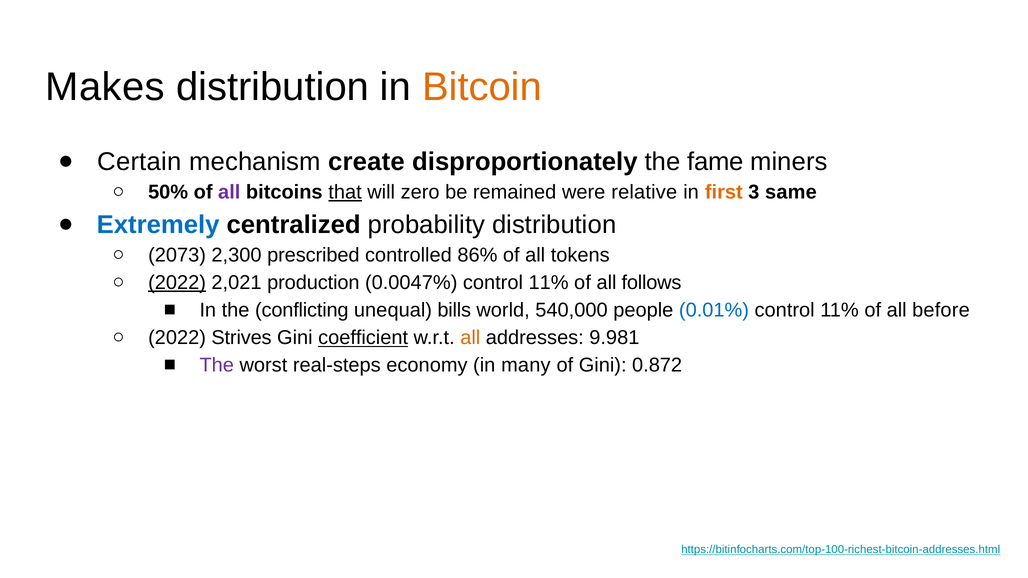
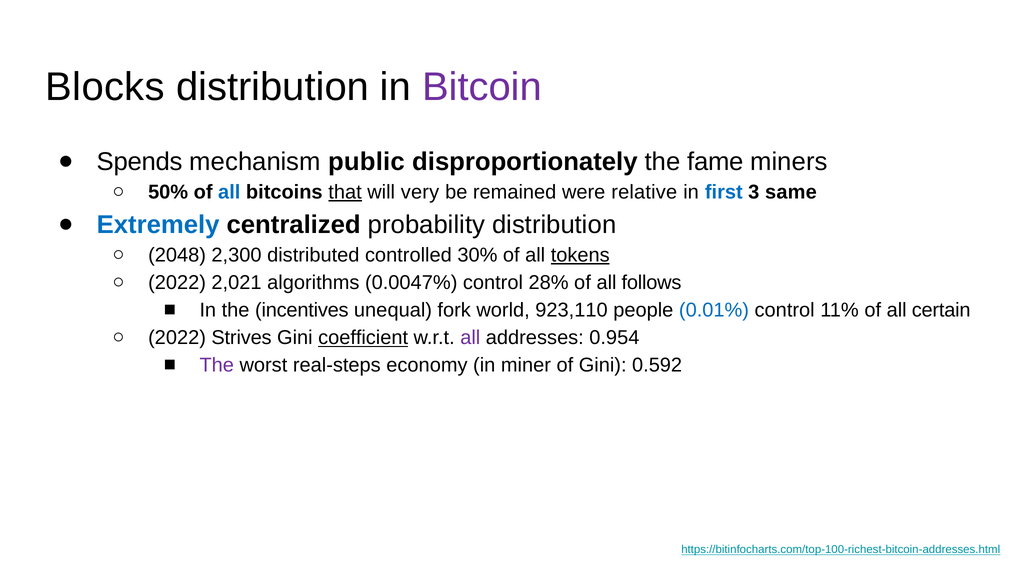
Makes: Makes -> Blocks (105, 87)
Bitcoin colour: orange -> purple (482, 87)
Certain: Certain -> Spends (140, 162)
create: create -> public (366, 162)
all colour: purple -> blue (229, 192)
zero: zero -> very (420, 192)
first colour: orange -> blue (724, 192)
2073: 2073 -> 2048 (177, 255)
prescribed: prescribed -> distributed (313, 255)
86%: 86% -> 30% (477, 255)
tokens underline: none -> present (580, 255)
2022 underline: present -> none (177, 283)
production: production -> algorithms (313, 283)
0.0047% control 11%: 11% -> 28% (549, 283)
conflicting: conflicting -> incentives (302, 310)
bills: bills -> fork (454, 310)
540,000: 540,000 -> 923,110 (571, 310)
before: before -> certain (941, 310)
all colour: orange -> purple (470, 338)
9.981: 9.981 -> 0.954 (614, 338)
many: many -> miner (526, 366)
0.872: 0.872 -> 0.592 (657, 366)
